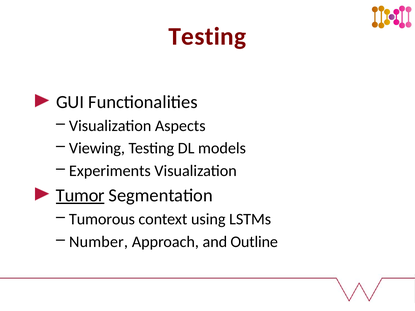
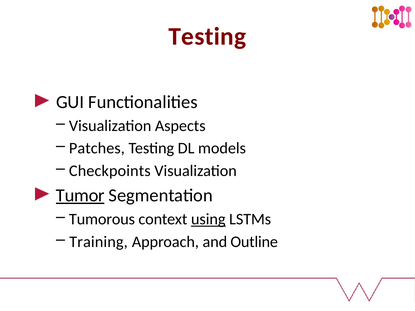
Viewing: Viewing -> Patches (97, 148)
Experiments: Experiments -> Checkpoints (110, 171)
using underline: none -> present (208, 219)
Number: Number -> Training (99, 242)
